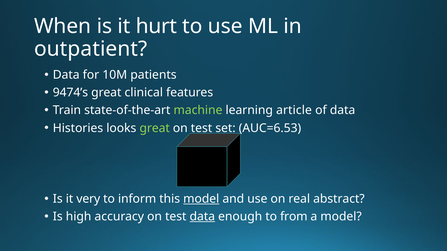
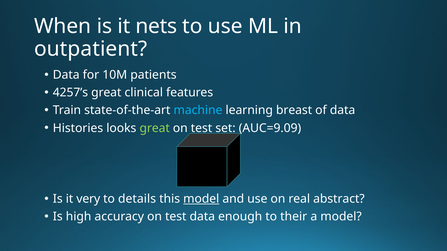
hurt: hurt -> nets (156, 26)
9474’s: 9474’s -> 4257’s (70, 93)
machine colour: light green -> light blue (198, 111)
article: article -> breast (294, 111)
AUC=6.53: AUC=6.53 -> AUC=9.09 (270, 128)
inform: inform -> details (137, 199)
data underline: present -> none (202, 217)
from: from -> their (294, 217)
